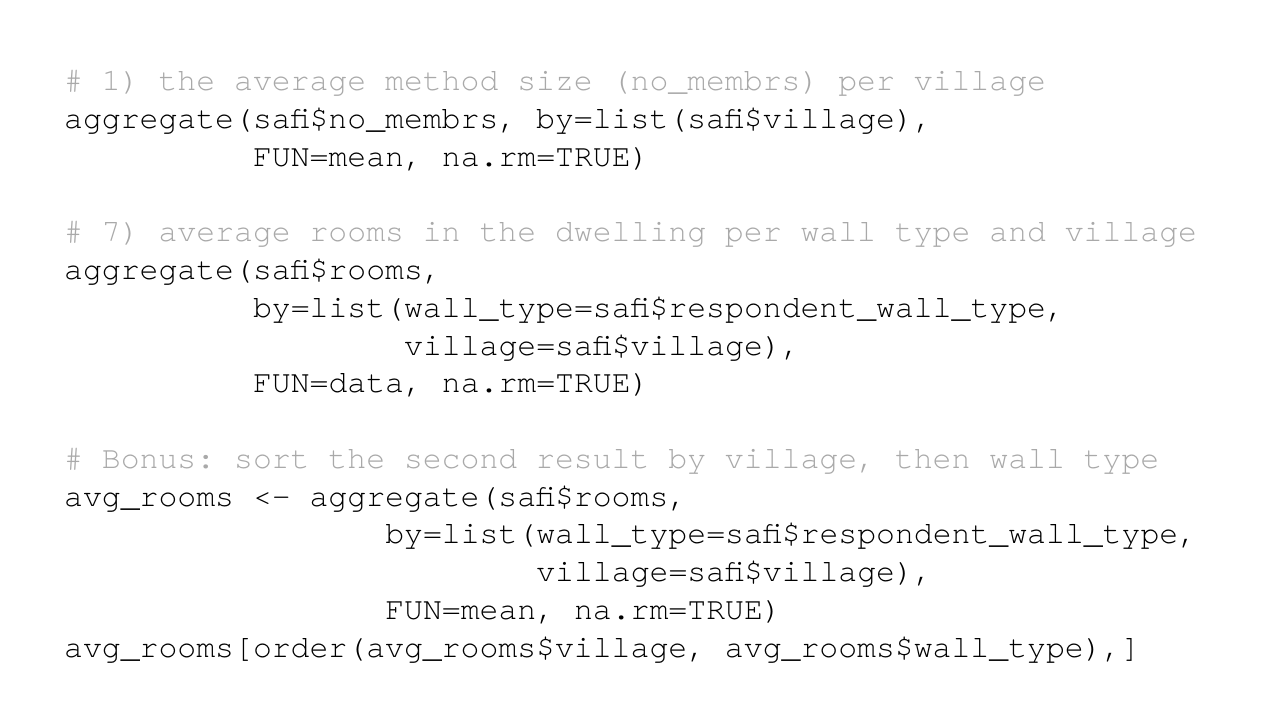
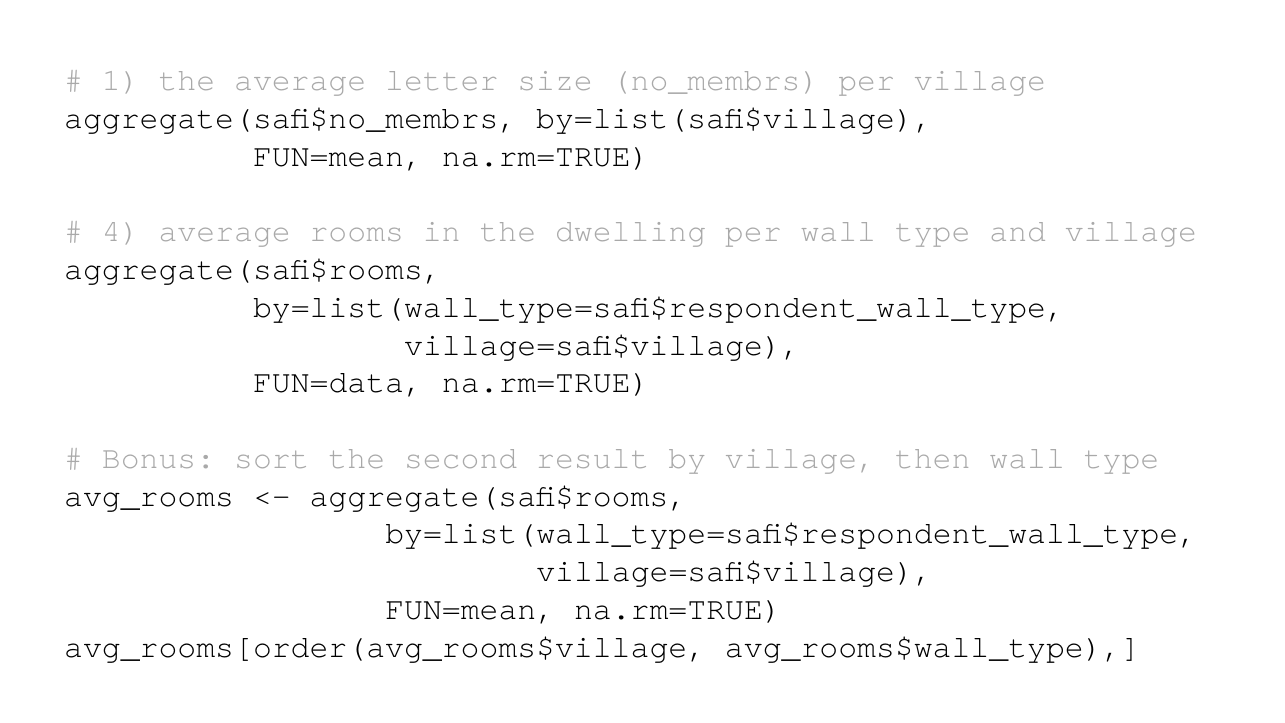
method: method -> letter (442, 80)
7: 7 -> 4 (121, 231)
